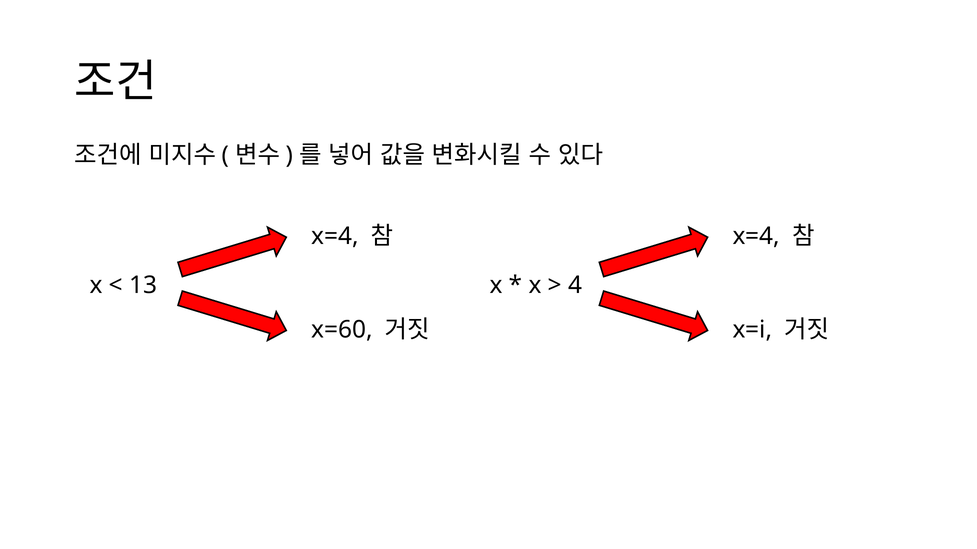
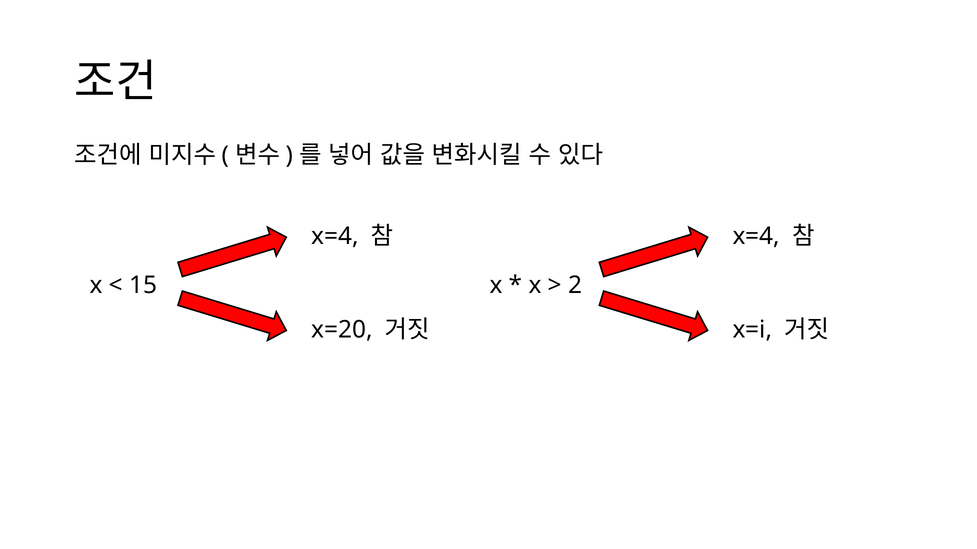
13: 13 -> 15 (143, 286)
4: 4 -> 2 (575, 286)
x=60: x=60 -> x=20 (342, 330)
